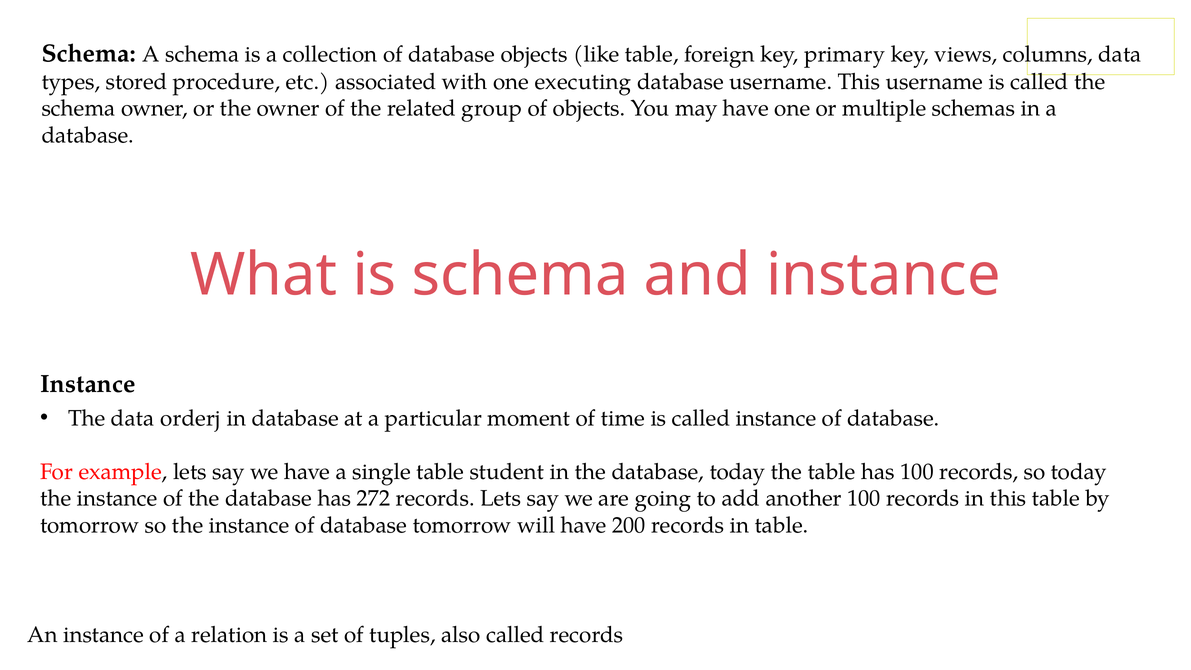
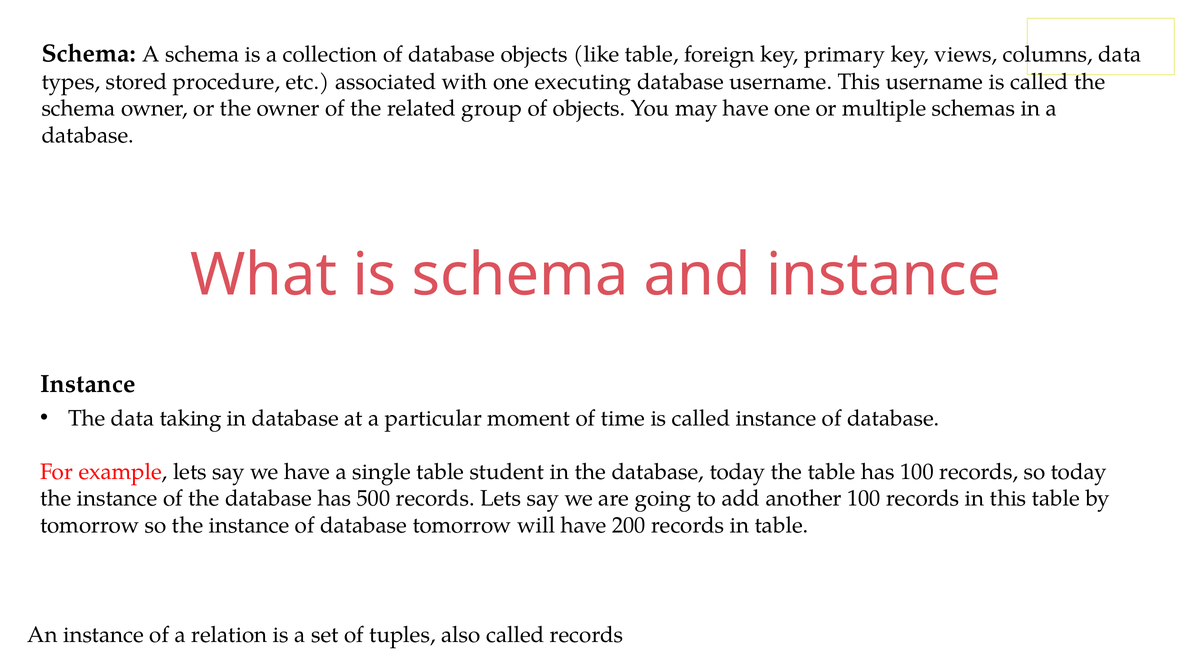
orderj: orderj -> taking (191, 418)
272: 272 -> 500 (373, 499)
